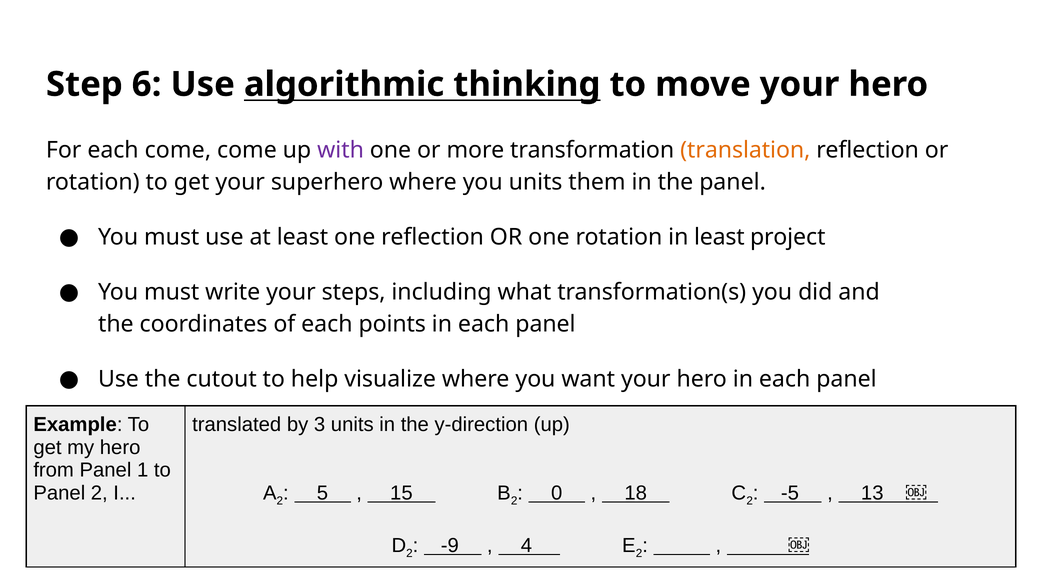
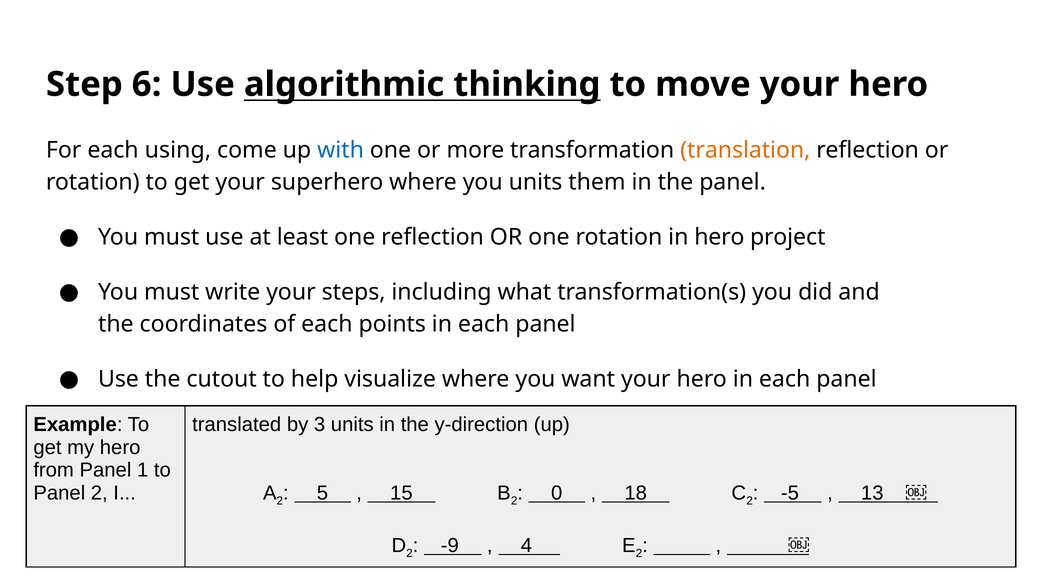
each come: come -> using (178, 150)
with colour: purple -> blue (341, 150)
in least: least -> hero (719, 237)
